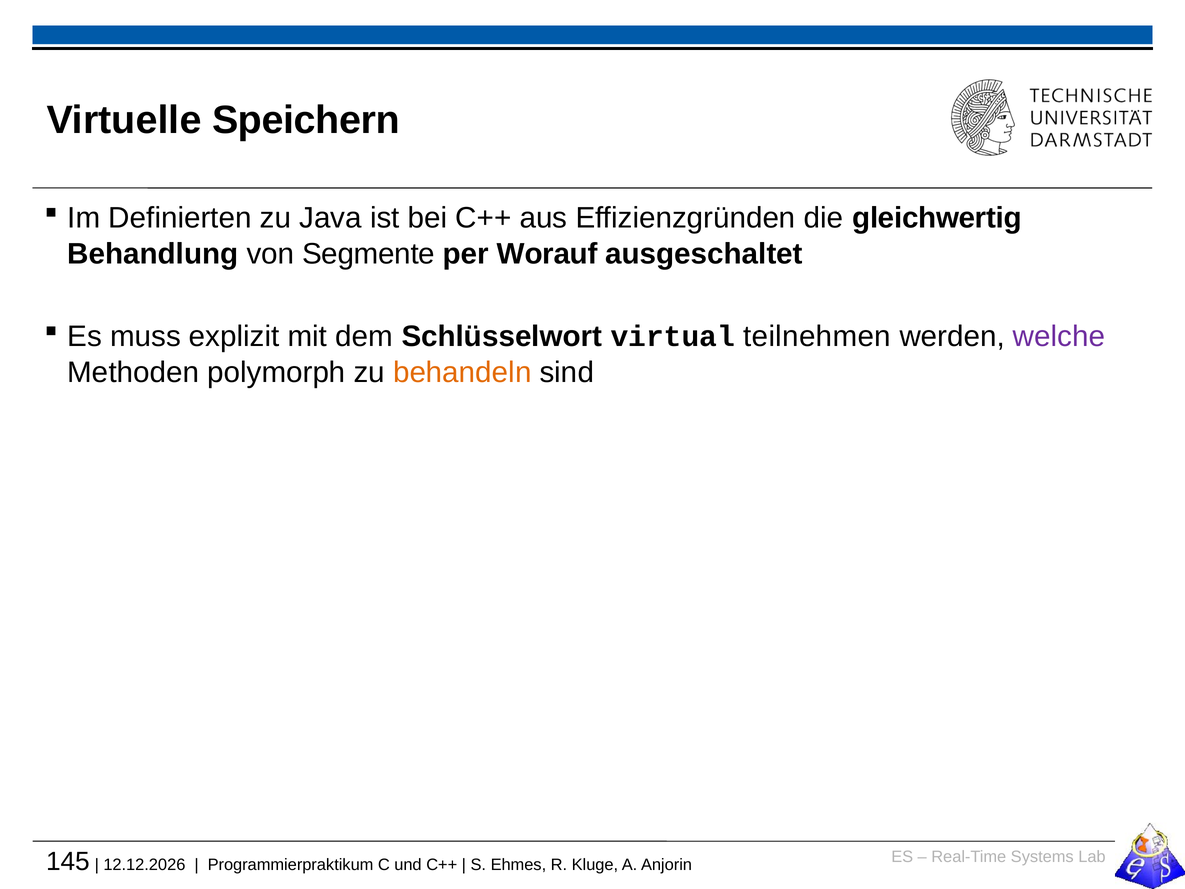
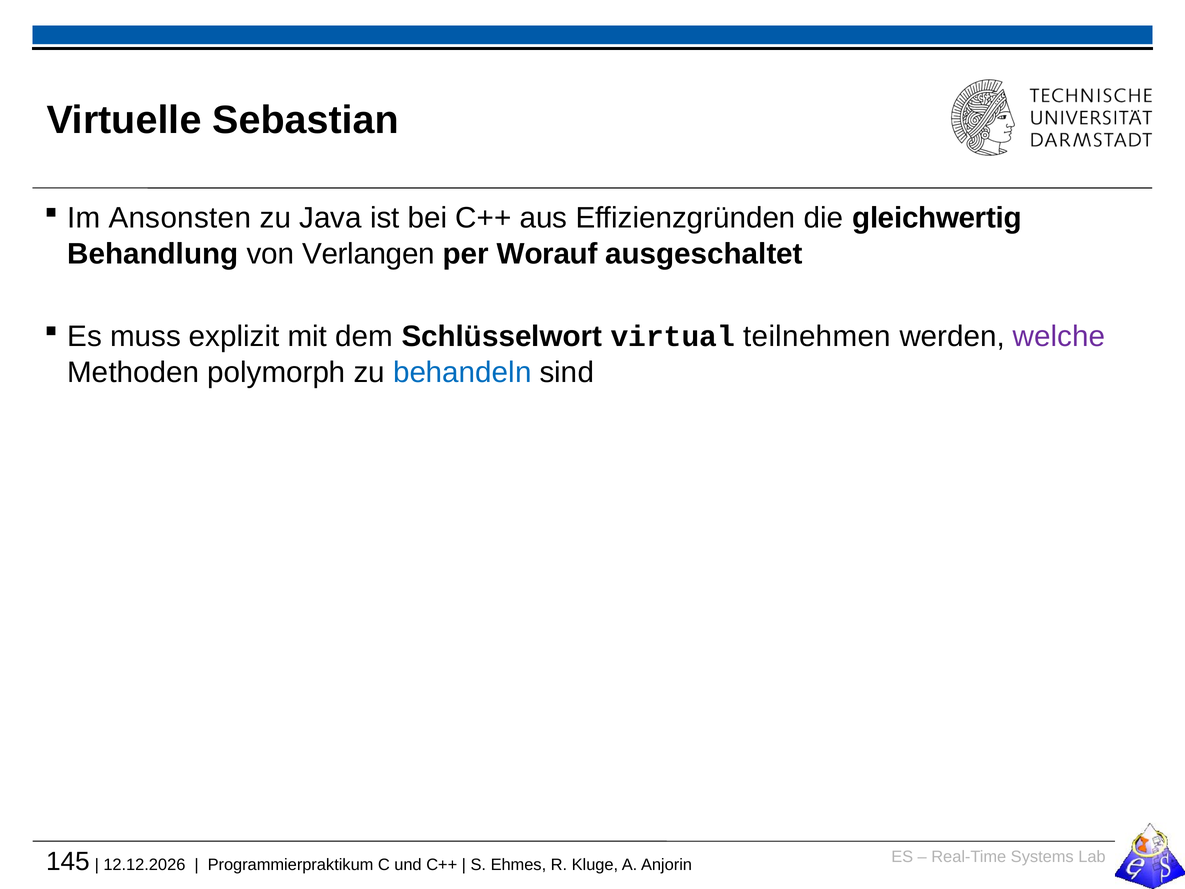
Speichern: Speichern -> Sebastian (306, 120)
Definierten: Definierten -> Ansonsten (180, 218)
Segmente: Segmente -> Verlangen (369, 254)
behandeln colour: orange -> blue (462, 372)
